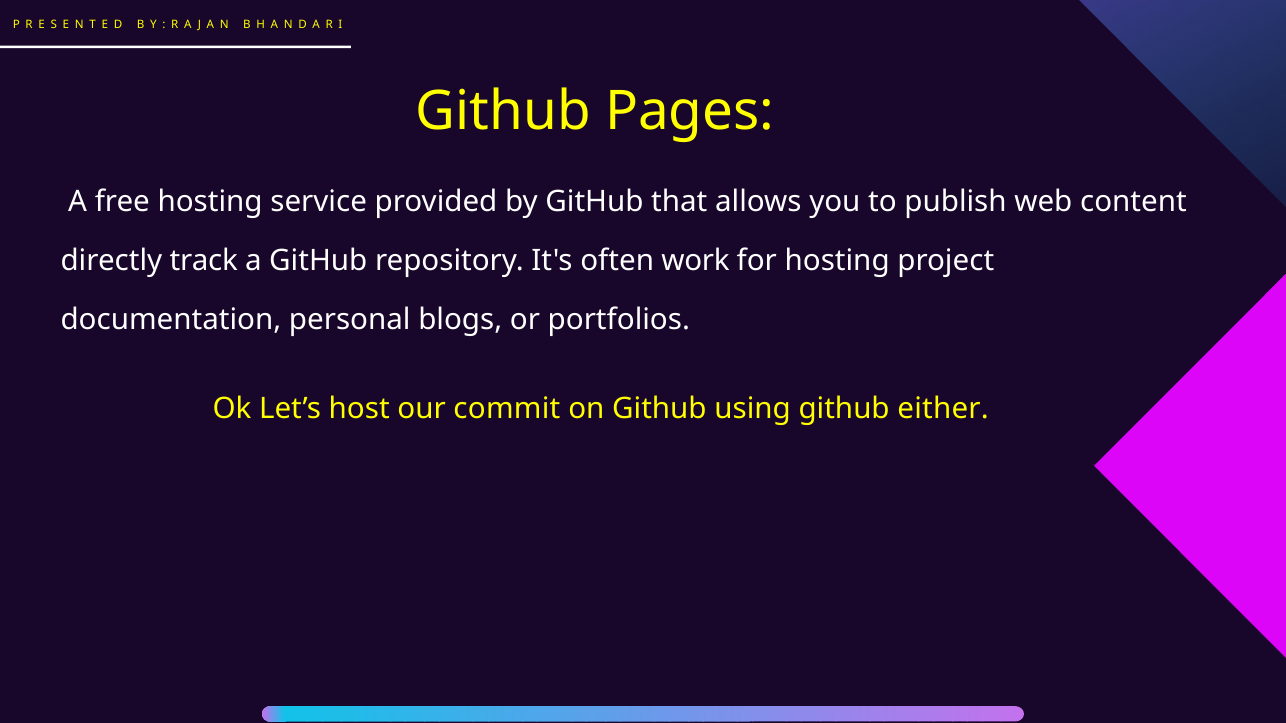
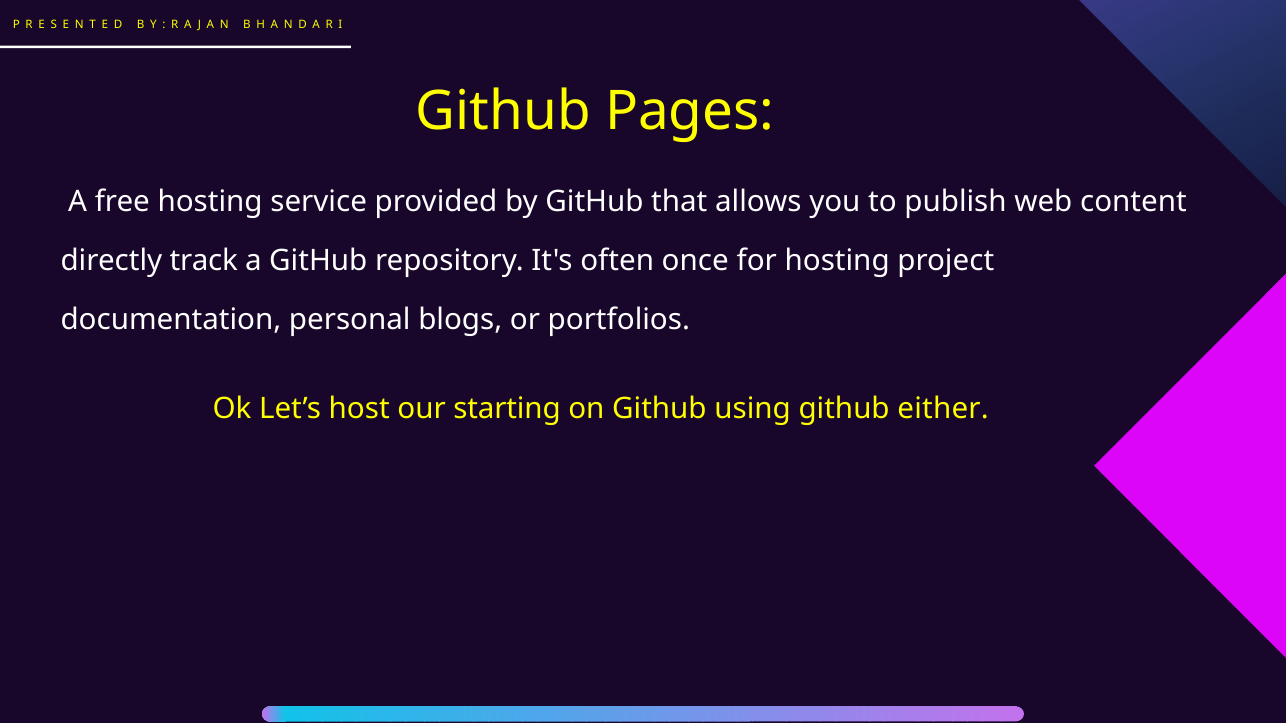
work: work -> once (695, 261)
commit: commit -> starting (507, 409)
